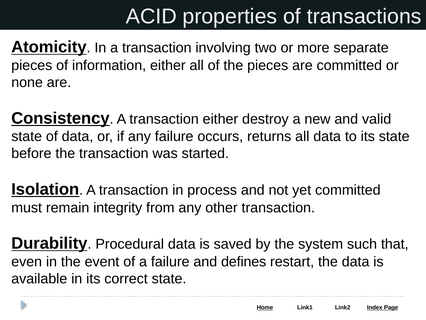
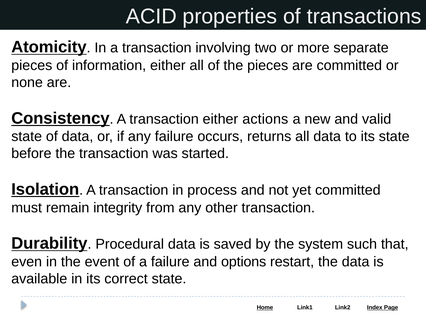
destroy: destroy -> actions (265, 119)
defines: defines -> options (244, 261)
